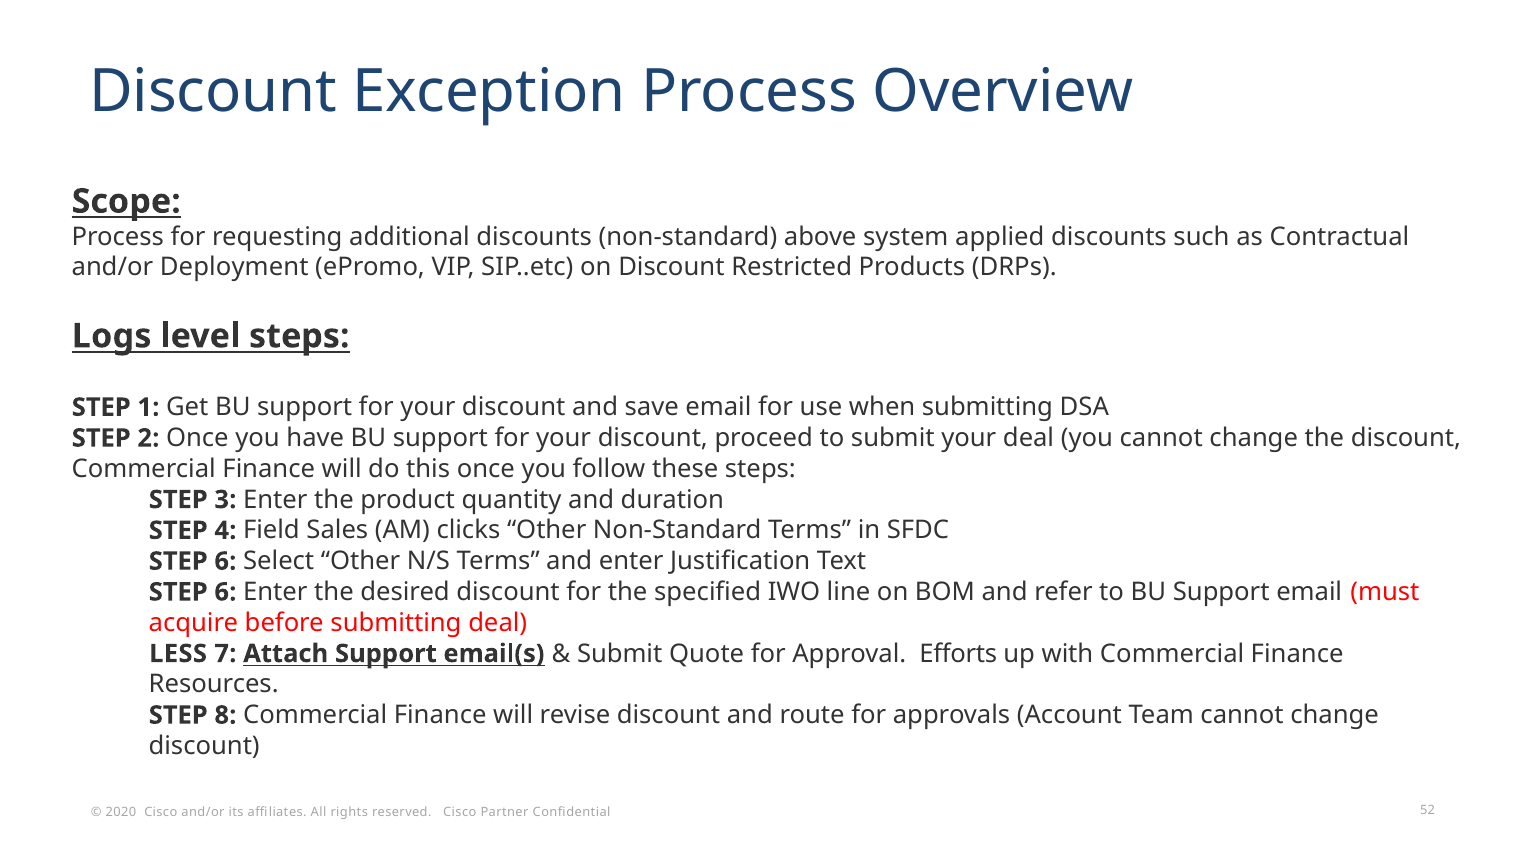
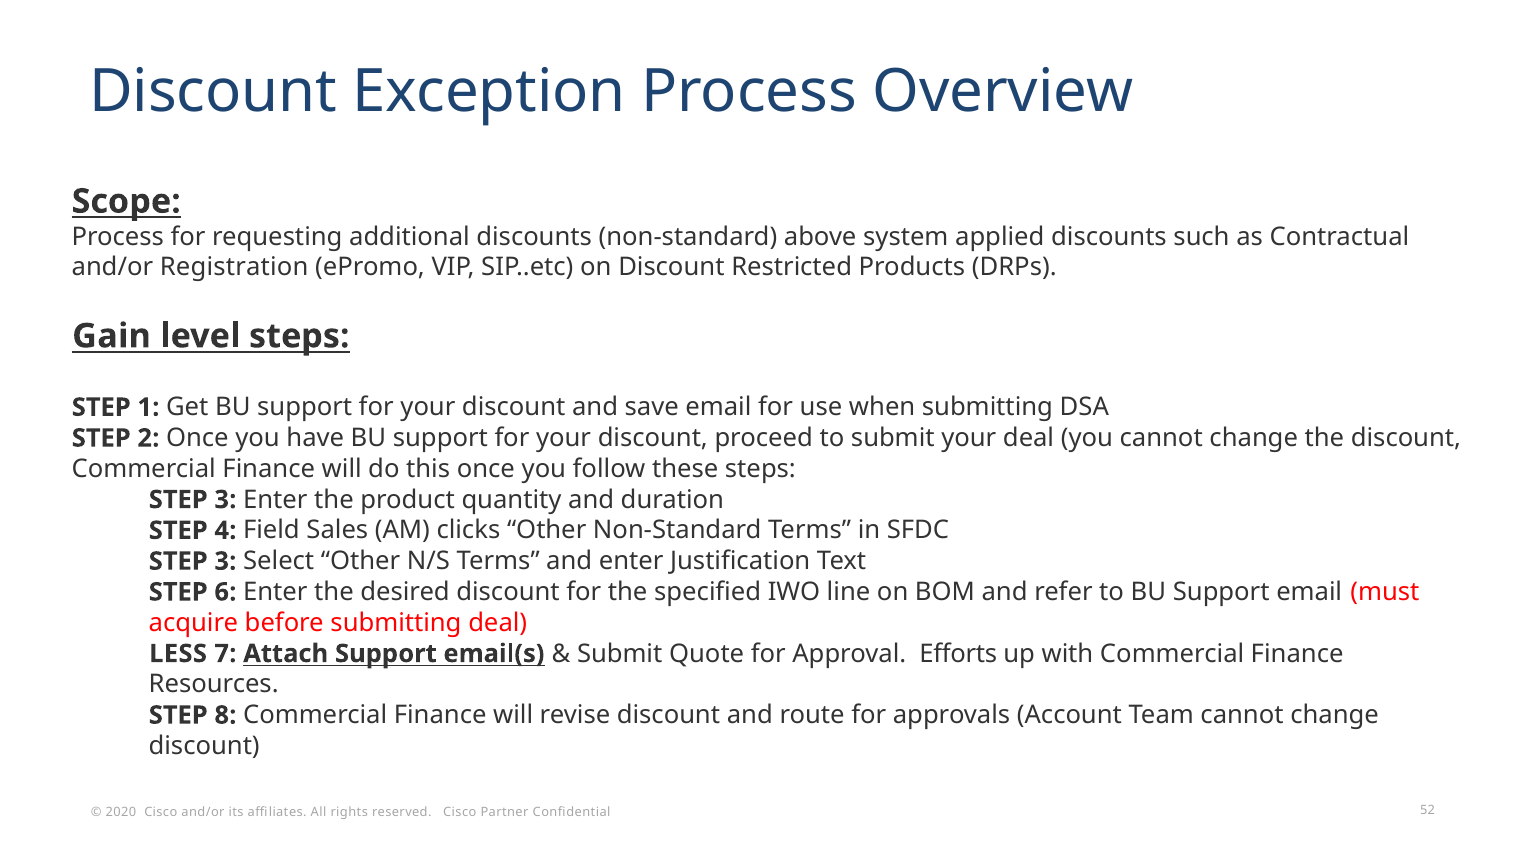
Deployment: Deployment -> Registration (234, 268)
Logs: Logs -> Gain (112, 336)
6: 6 -> 3 (225, 561)
